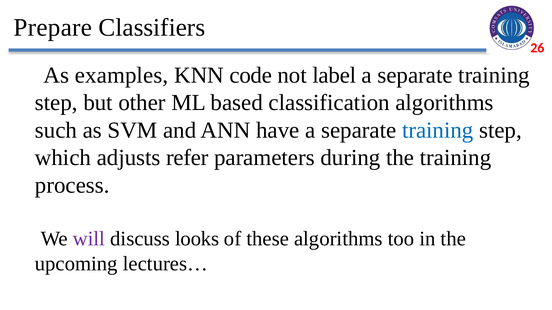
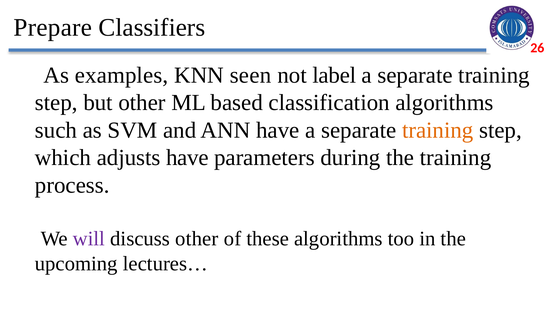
code: code -> seen (251, 75)
training colour: blue -> orange (438, 130)
adjusts refer: refer -> have (187, 158)
discuss looks: looks -> other (197, 239)
